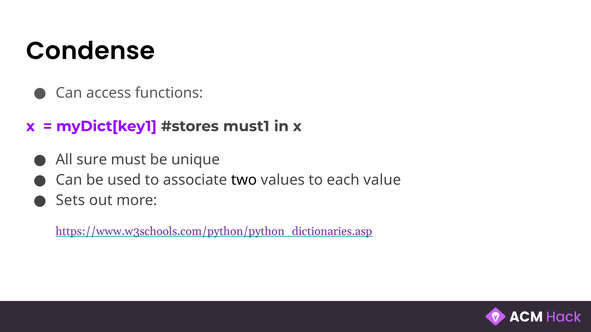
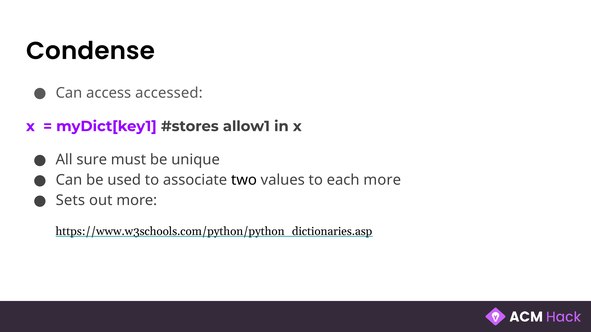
functions: functions -> accessed (169, 93)
must1: must1 -> allow1 (246, 126)
each value: value -> more (382, 180)
https://www.w3schools.com/python/python_dictionaries.asp colour: purple -> black (214, 232)
